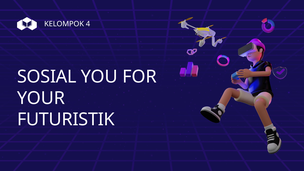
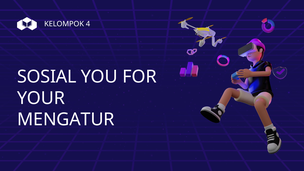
FUTURISTIK: FUTURISTIK -> MENGATUR (66, 120)
